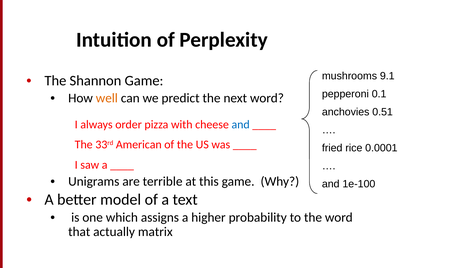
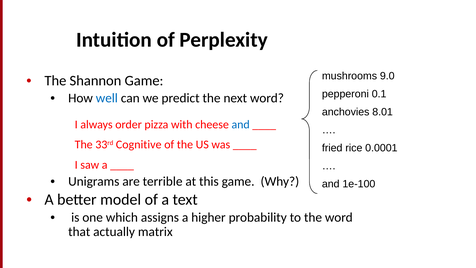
9.1: 9.1 -> 9.0 (387, 76)
well colour: orange -> blue (107, 98)
0.51: 0.51 -> 8.01 (383, 112)
American: American -> Cognitive (139, 145)
